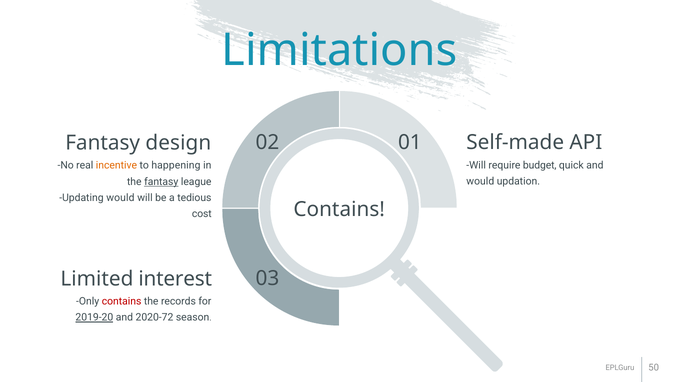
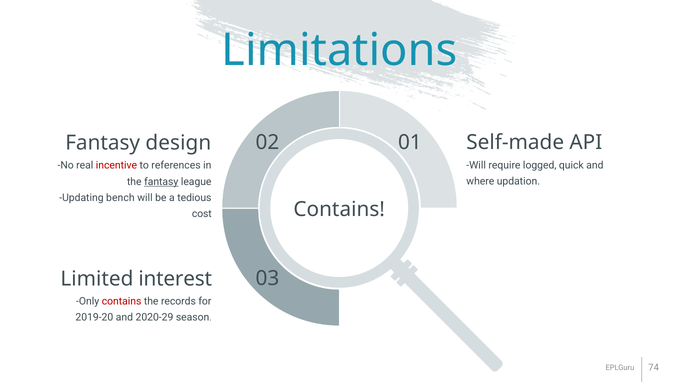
budget: budget -> logged (540, 165)
incentive colour: orange -> red (116, 165)
happening: happening -> references (176, 165)
would: would -> where (480, 181)
Updating would: would -> bench (120, 198)
2019-20 underline: present -> none (94, 317)
2020-72: 2020-72 -> 2020-29 (154, 317)
50: 50 -> 74 (654, 368)
